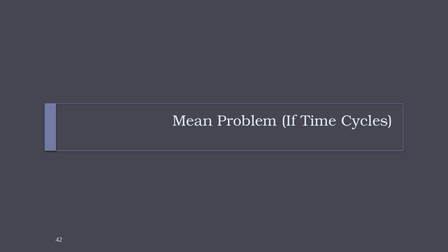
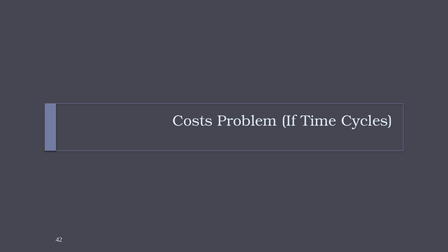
Mean: Mean -> Costs (193, 121)
